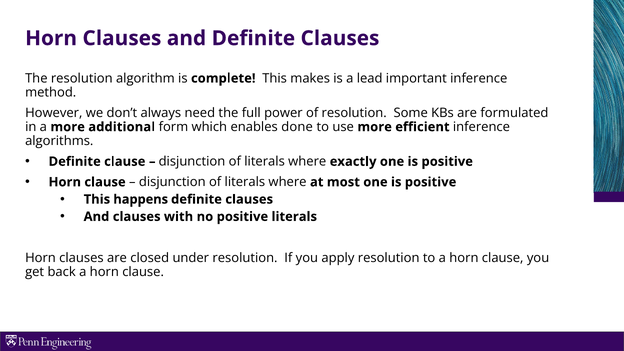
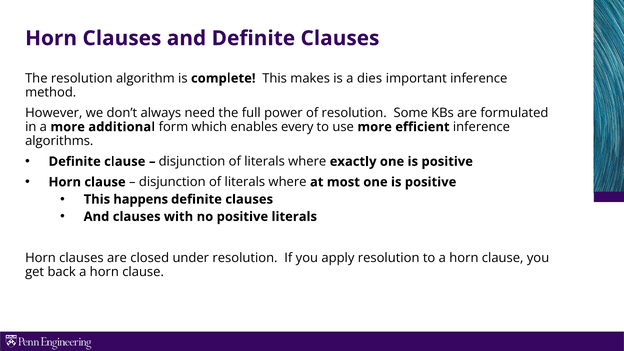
lead: lead -> dies (370, 78)
done: done -> every (297, 127)
